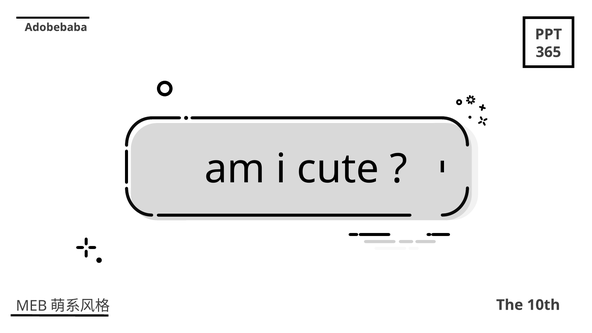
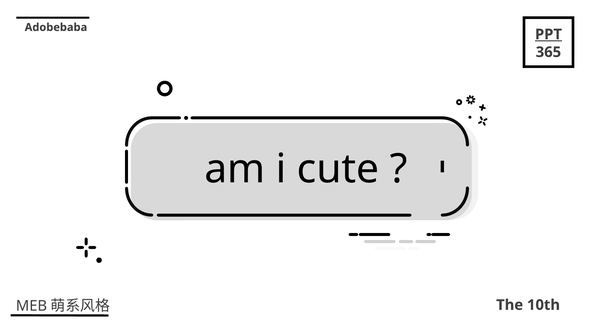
PPT underline: none -> present (548, 34)
